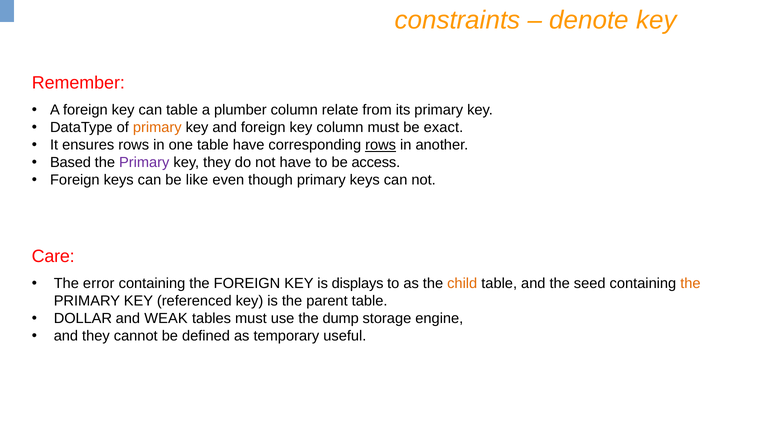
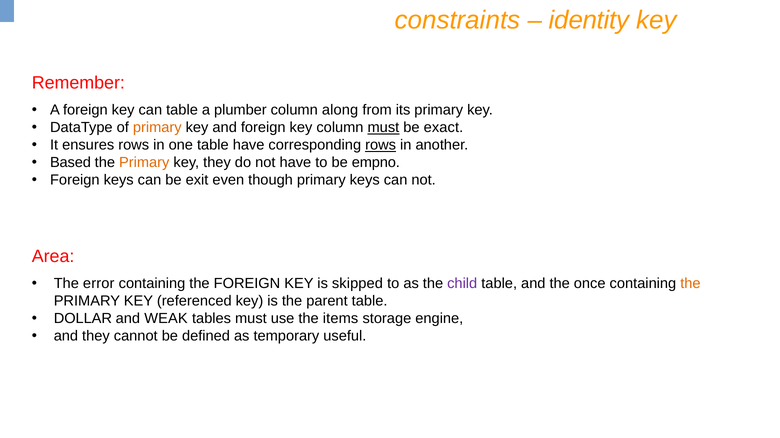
denote: denote -> identity (589, 20)
relate: relate -> along (340, 110)
must underline: none -> present (383, 128)
Primary colour: purple -> orange (144, 163)
access: access -> empno (376, 163)
like: like -> exit (197, 180)
Care: Care -> Area (53, 257)
displays: displays -> skipped (357, 284)
child colour: orange -> purple (462, 284)
seed: seed -> once (590, 284)
dump: dump -> items (341, 319)
